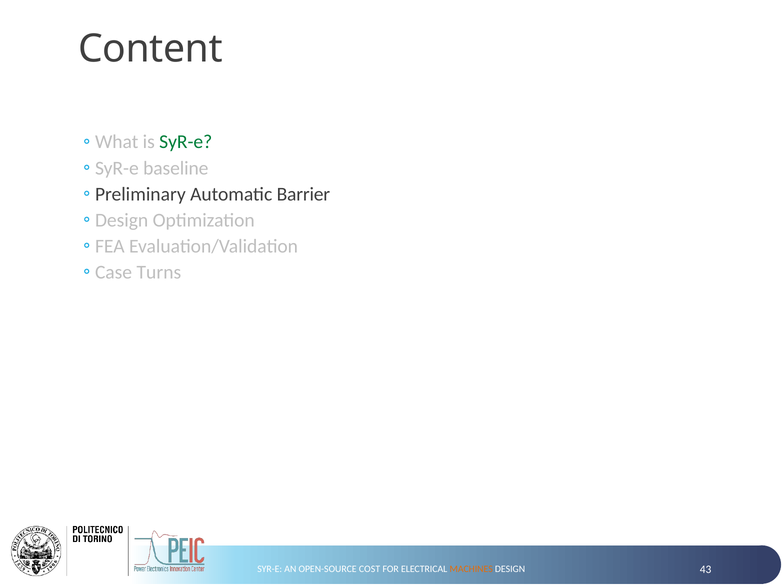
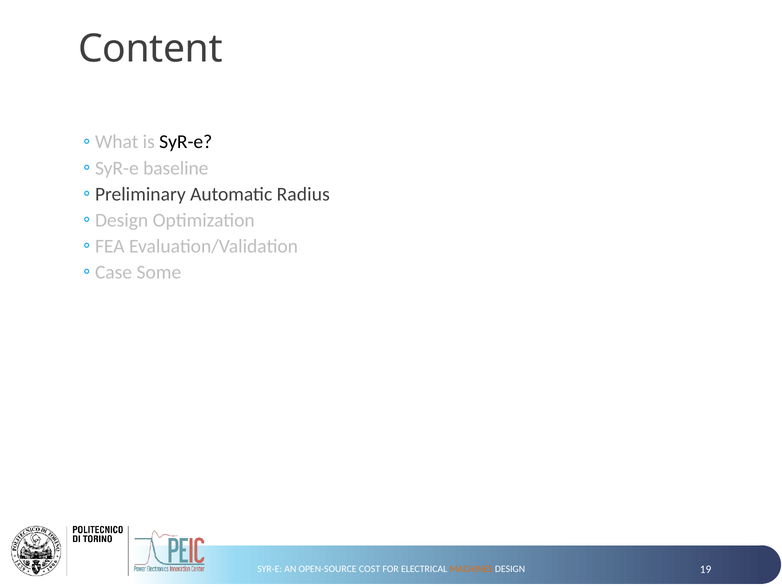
SyR-e colour: green -> black (186, 142)
Barrier: Barrier -> Radius (303, 194)
Turns: Turns -> Some (159, 272)
43: 43 -> 19 (706, 569)
